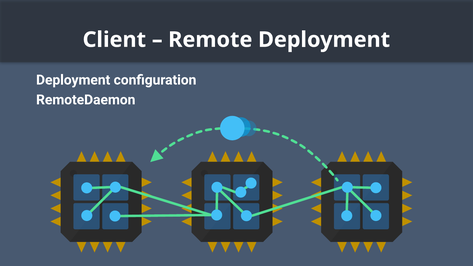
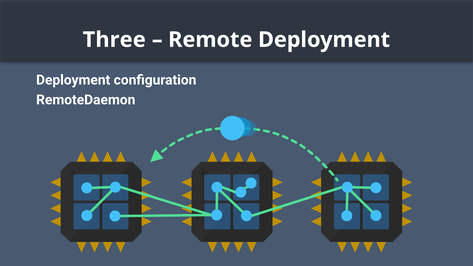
Client: Client -> Three (114, 40)
